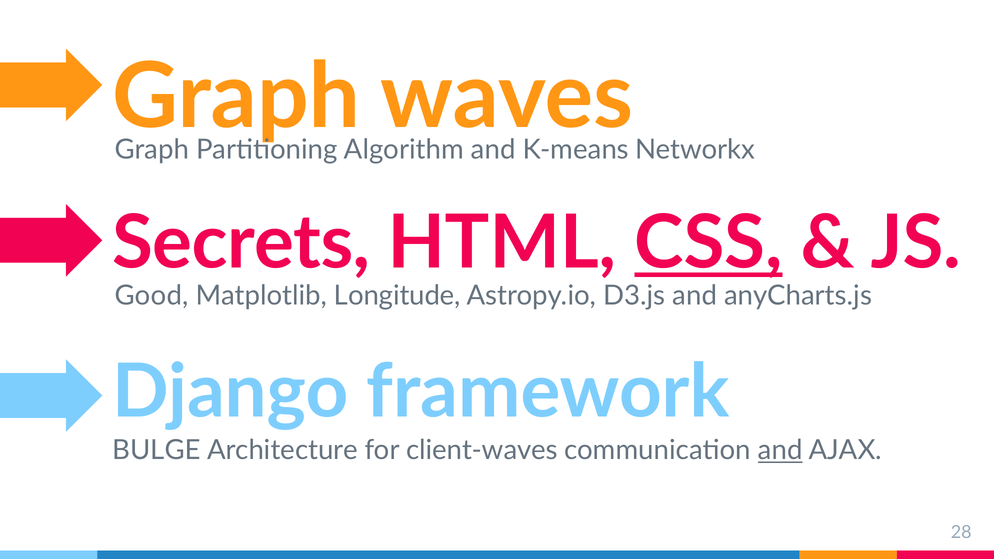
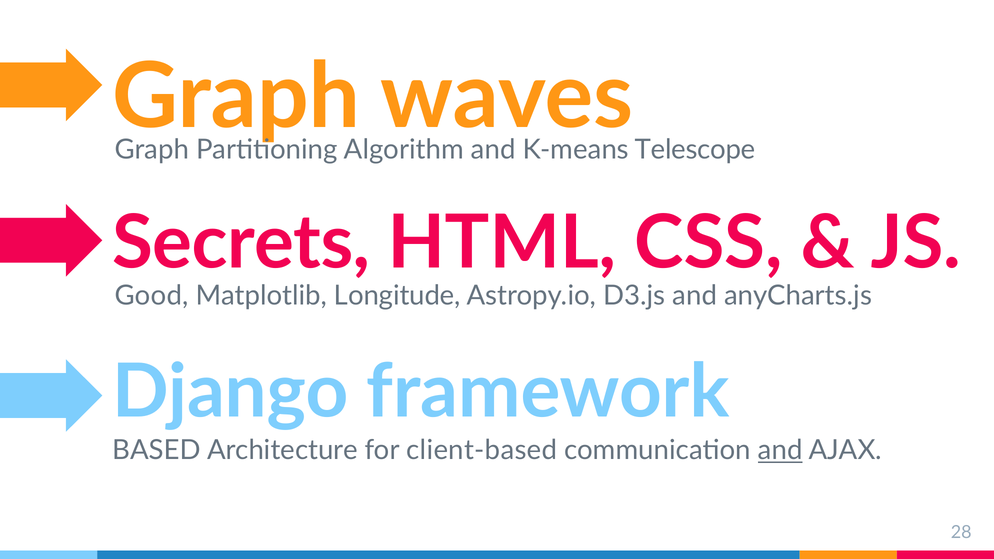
Networkx: Networkx -> Telescope (695, 150)
CSS underline: present -> none (709, 243)
BULGE: BULGE -> BASED (157, 450)
client-waves: client-waves -> client-based (482, 450)
